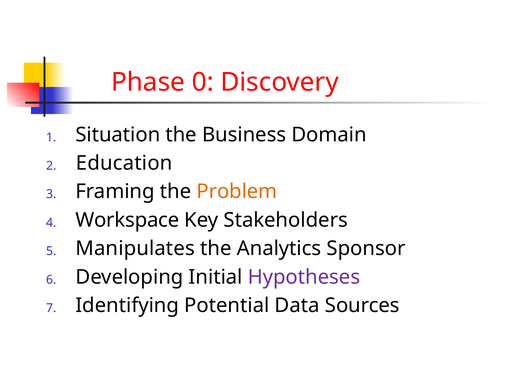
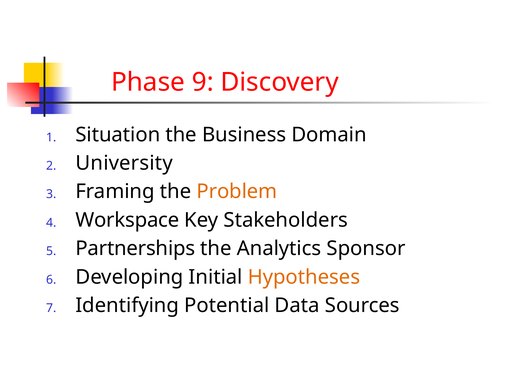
0: 0 -> 9 (203, 82)
Education: Education -> University (124, 163)
Manipulates: Manipulates -> Partnerships (135, 249)
Hypotheses colour: purple -> orange (304, 277)
